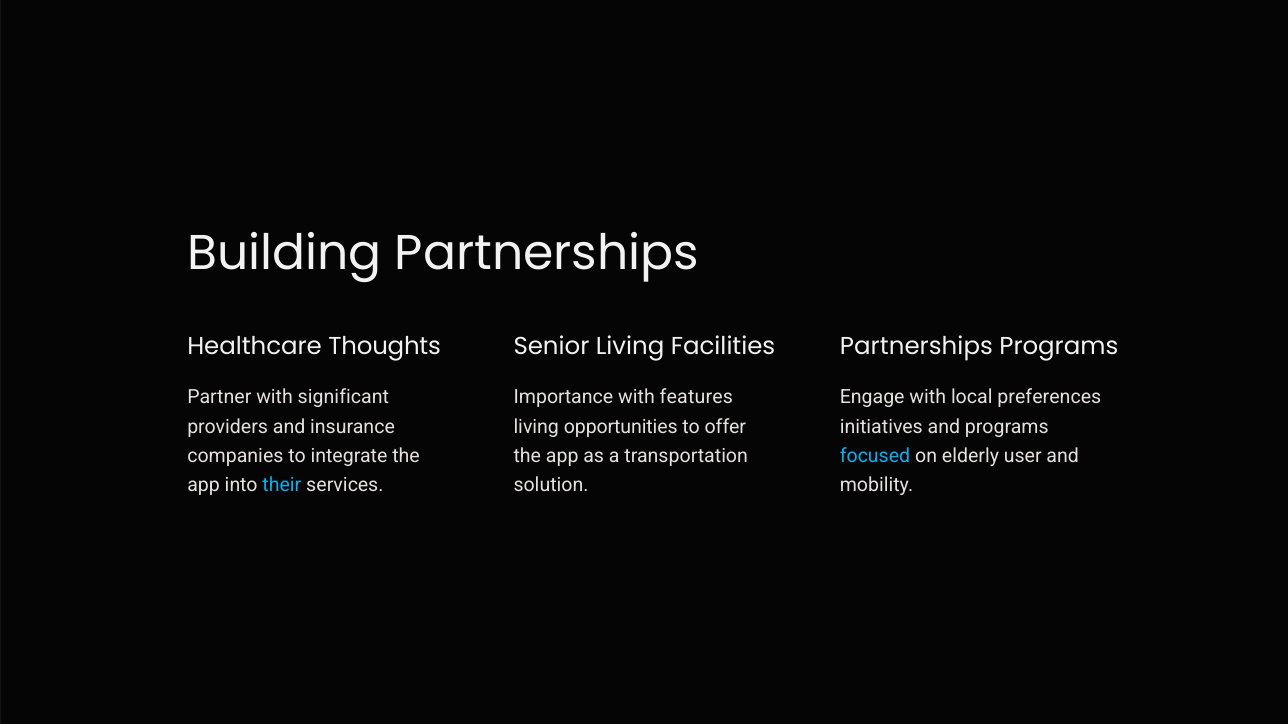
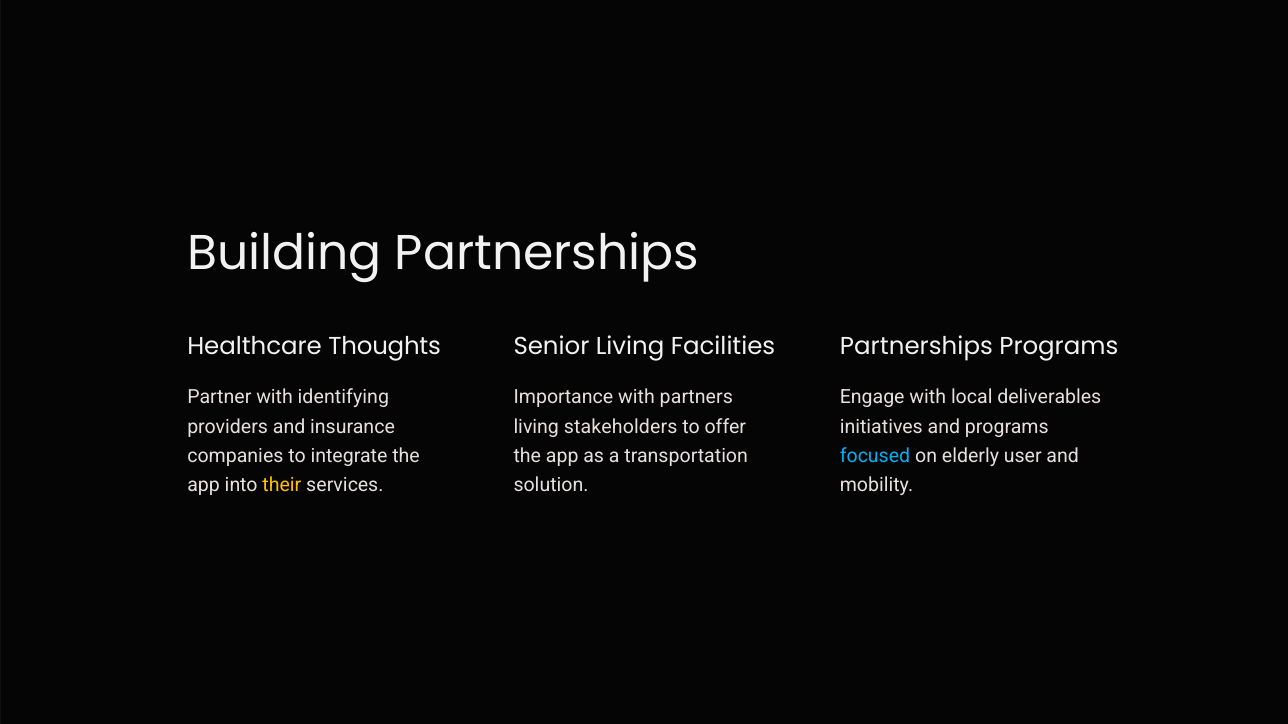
significant: significant -> identifying (343, 398)
features: features -> partners (696, 398)
preferences: preferences -> deliverables (1049, 398)
opportunities: opportunities -> stakeholders (621, 427)
their colour: light blue -> yellow (282, 486)
